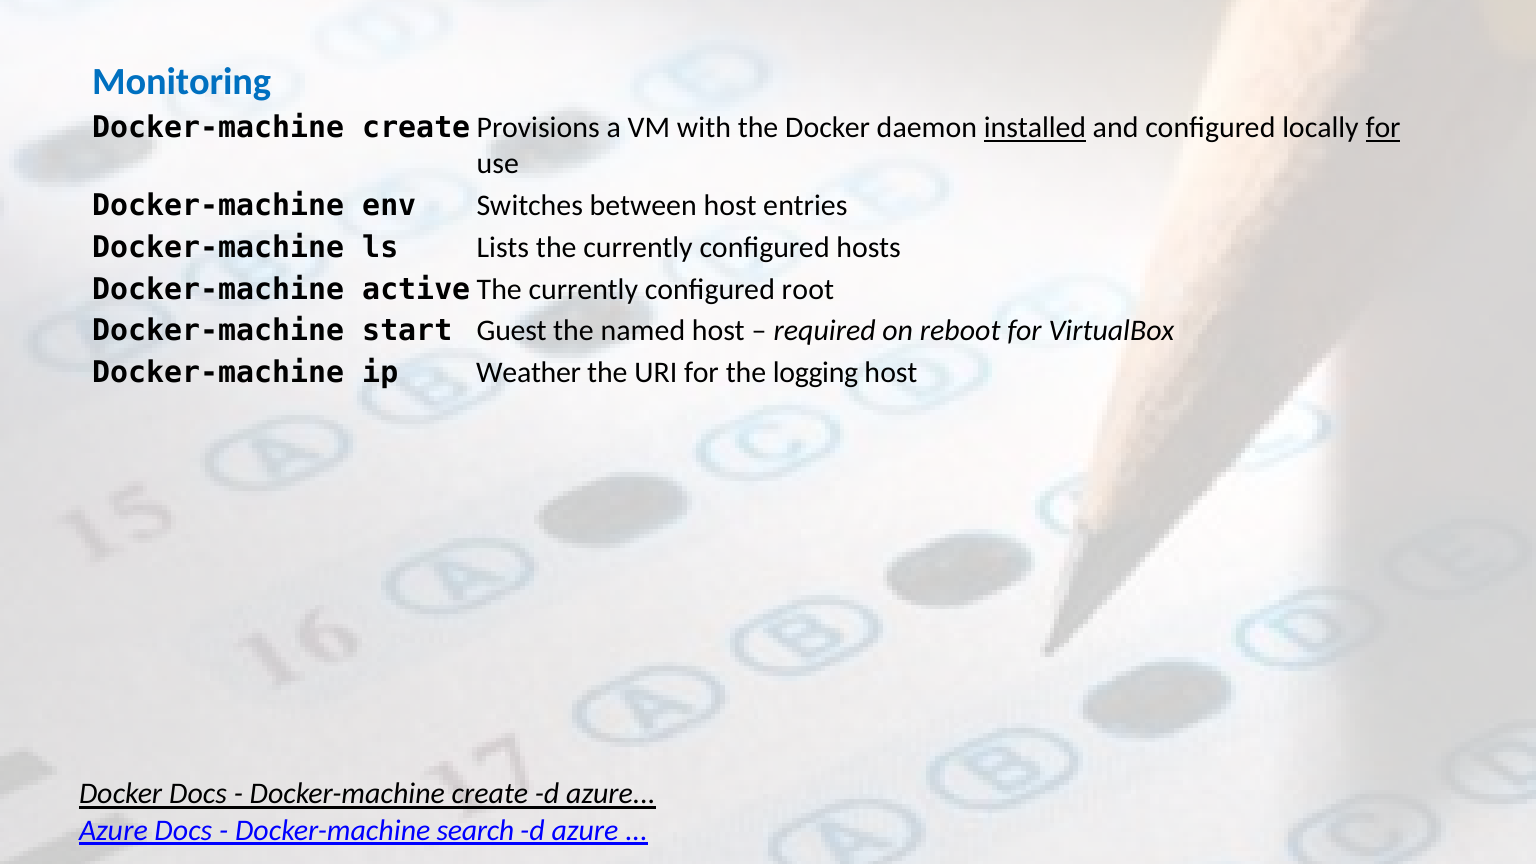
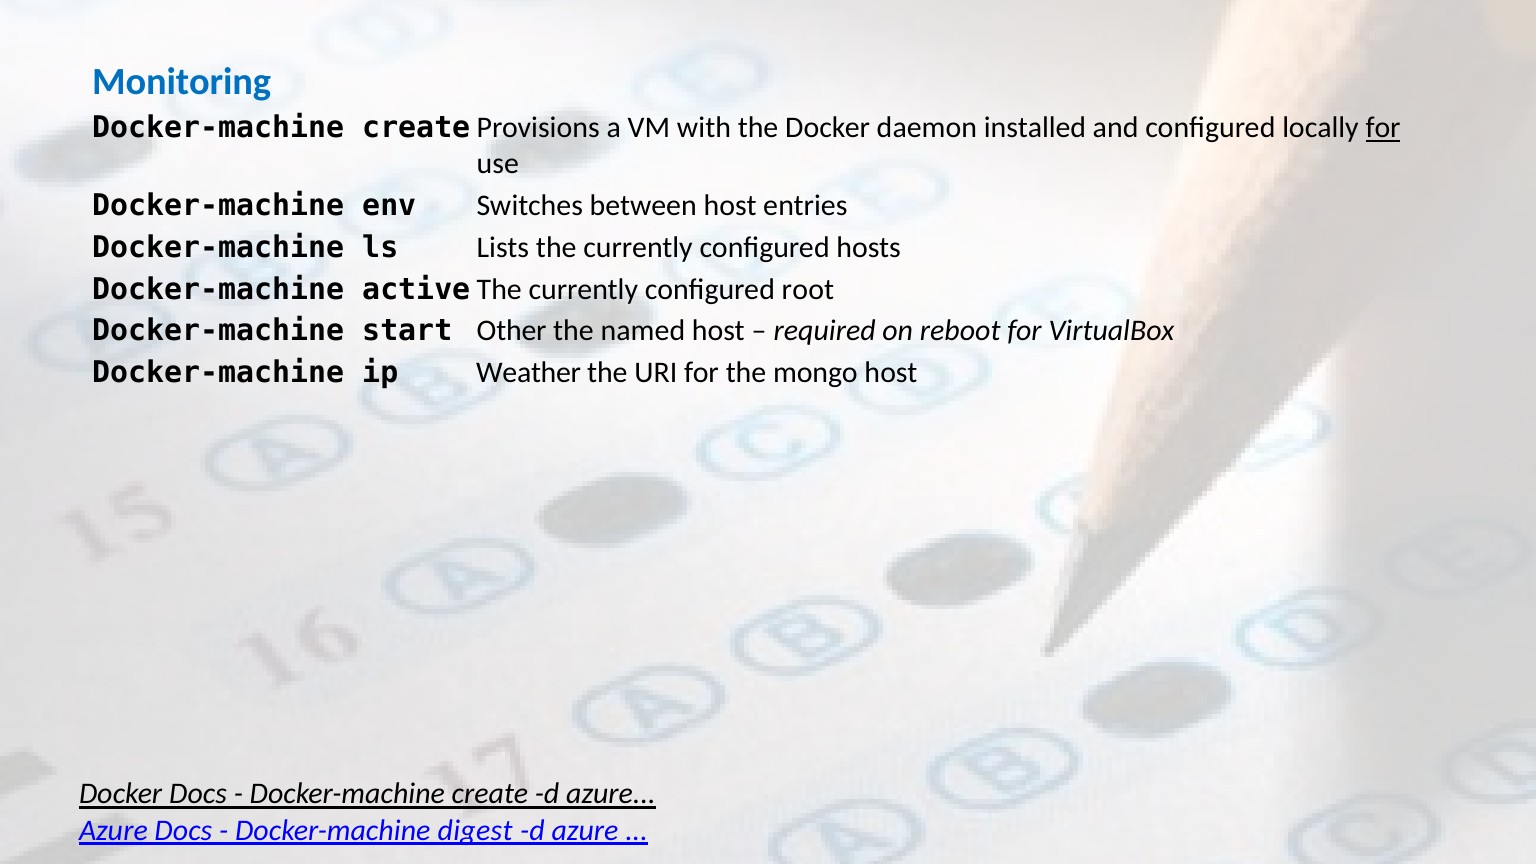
installed underline: present -> none (1035, 128)
Guest: Guest -> Other (512, 331)
logging: logging -> mongo (815, 373)
search: search -> digest (475, 830)
